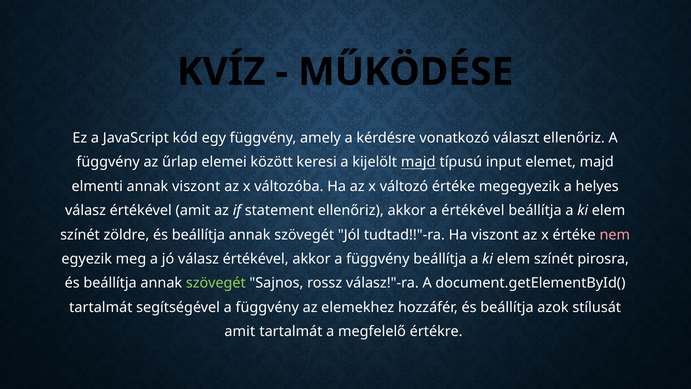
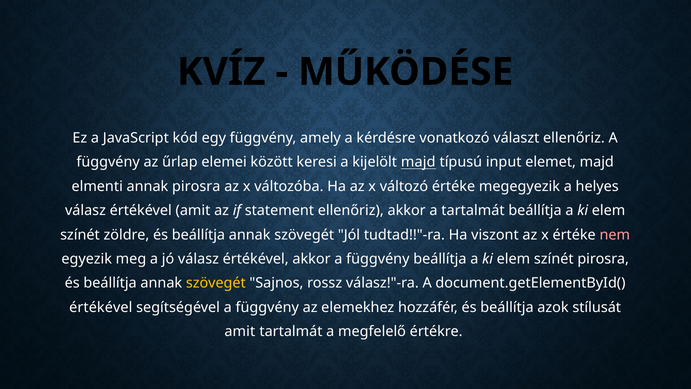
annak viszont: viszont -> pirosra (196, 186)
a értékével: értékével -> tartalmát (473, 210)
szövegét colour: light green -> yellow (216, 283)
tartalmát: tartalmát -> értékével (101, 307)
